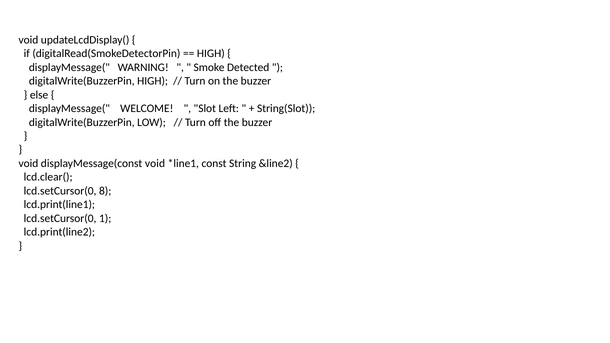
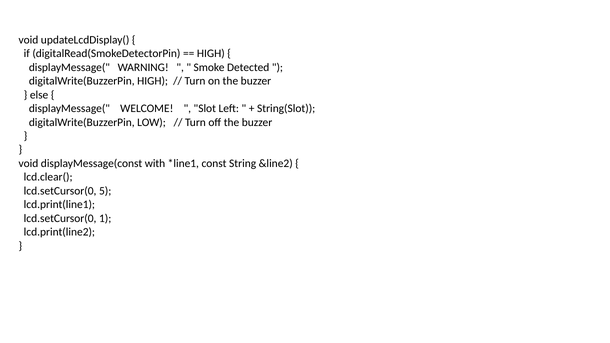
displayMessage(const void: void -> with (155, 163)
8: 8 -> 5 (105, 191)
